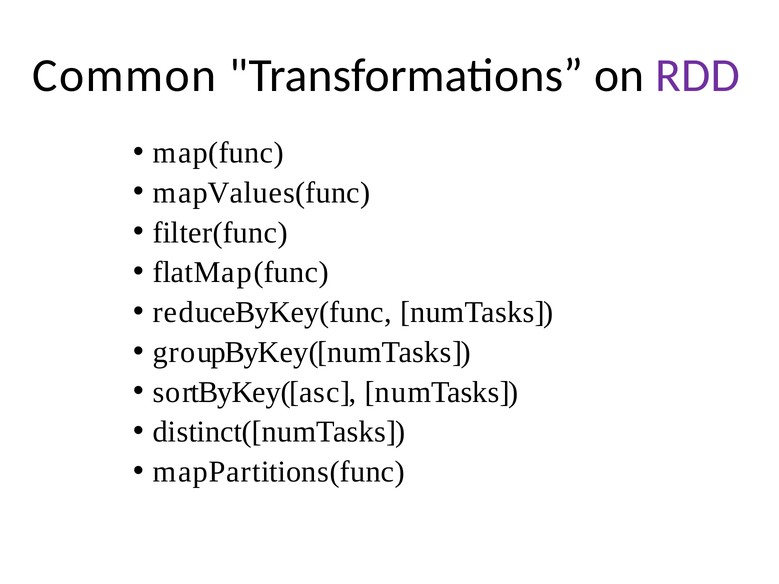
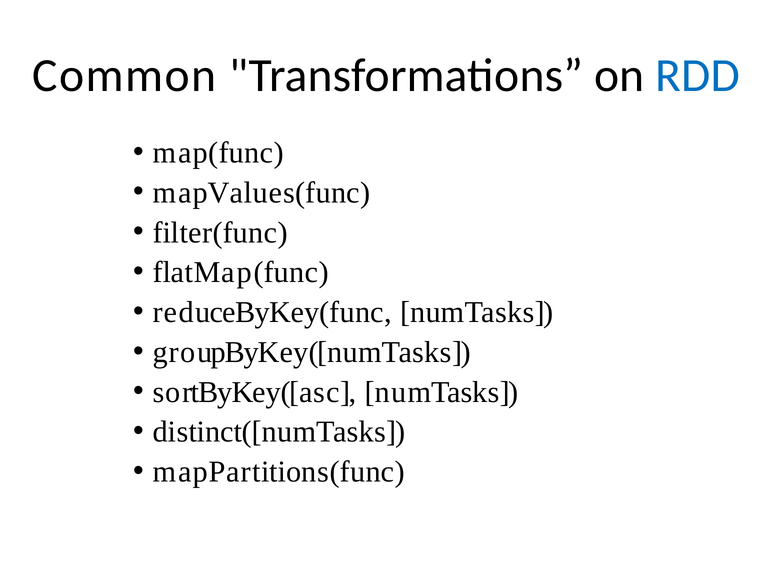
RDD colour: purple -> blue (698, 75)
